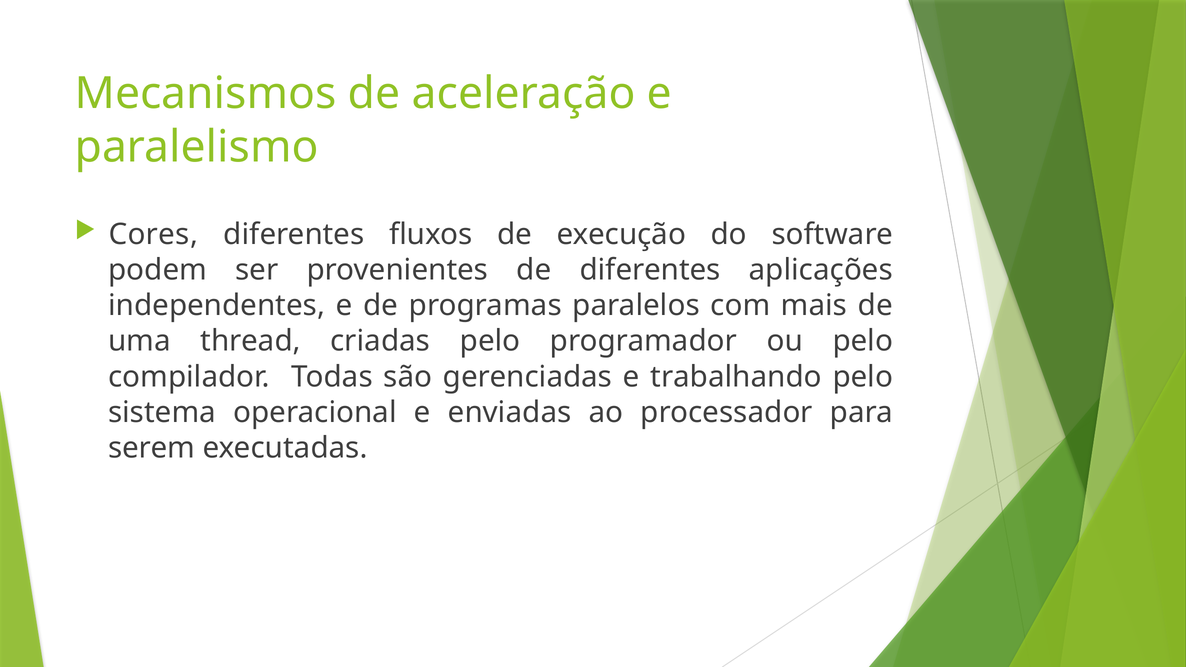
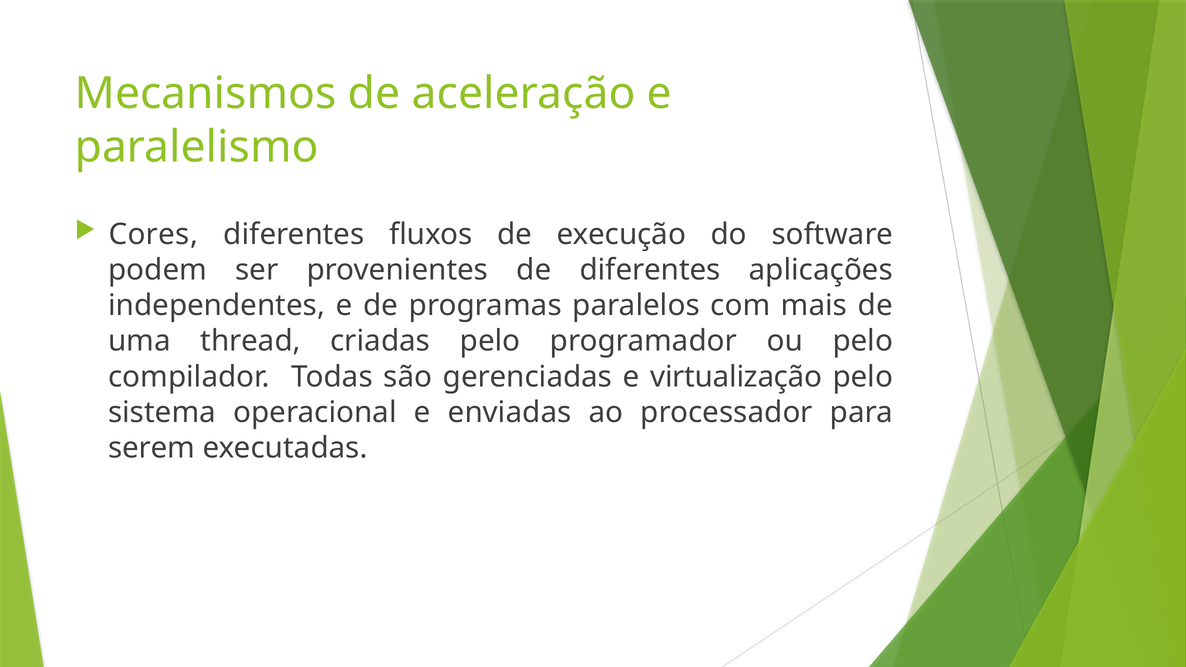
trabalhando: trabalhando -> virtualização (736, 377)
